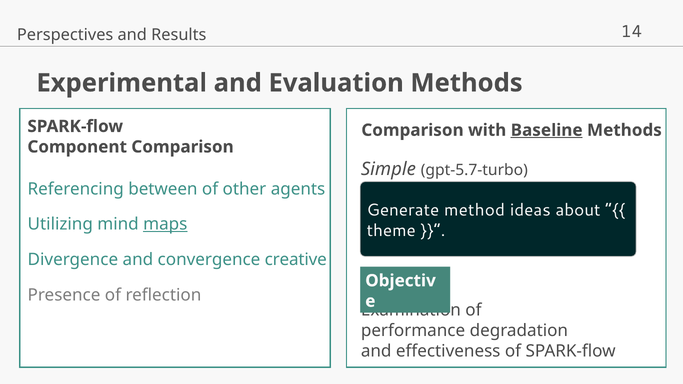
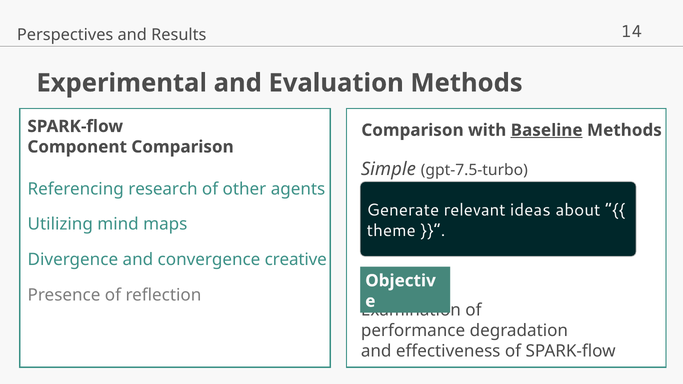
gpt-5.7-turbo: gpt-5.7-turbo -> gpt-7.5-turbo (474, 170)
between: between -> research (163, 189)
method: method -> relevant (475, 210)
maps underline: present -> none (165, 224)
